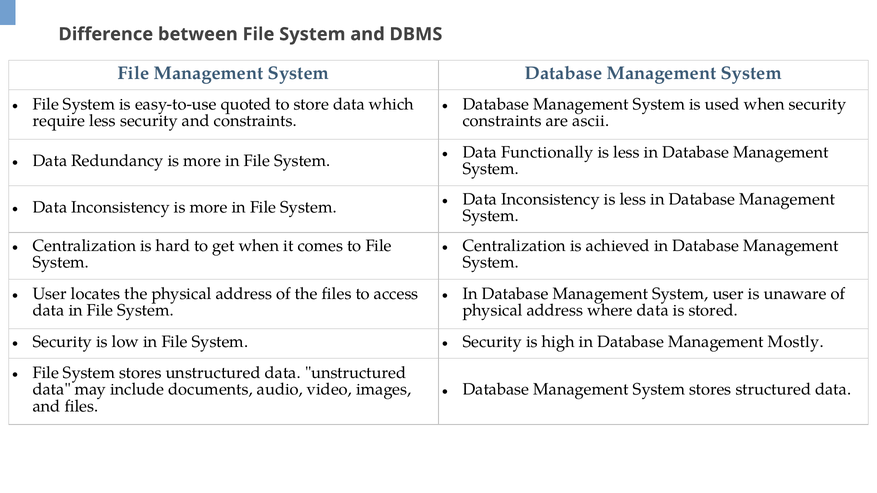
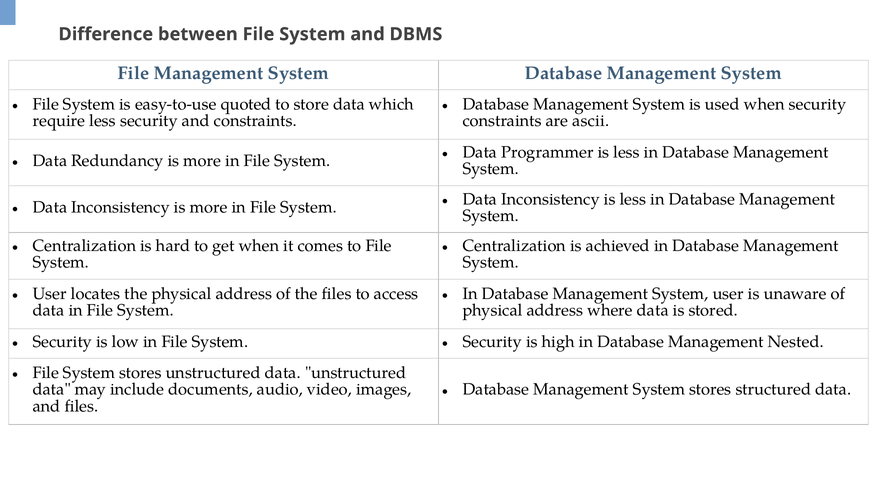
Functionally: Functionally -> Programmer (547, 153)
Mostly: Mostly -> Nested (796, 342)
